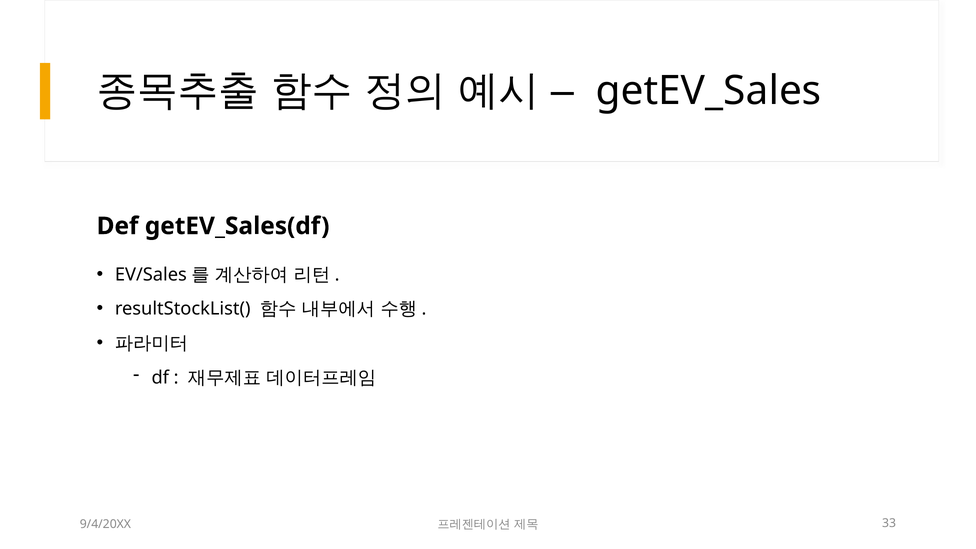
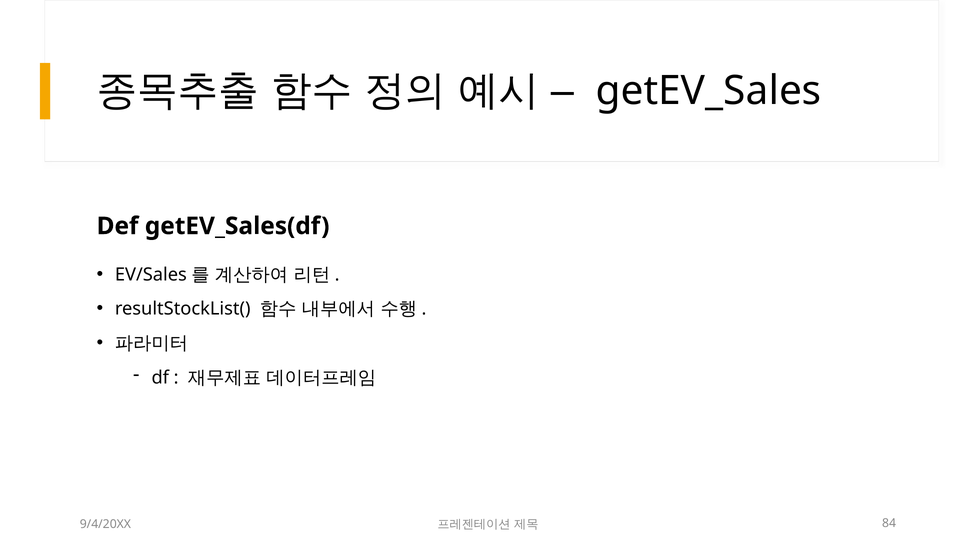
33: 33 -> 84 (889, 523)
